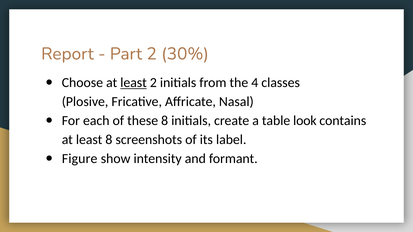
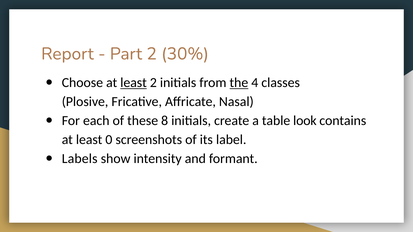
the underline: none -> present (239, 83)
least 8: 8 -> 0 (109, 140)
Figure: Figure -> Labels (80, 159)
